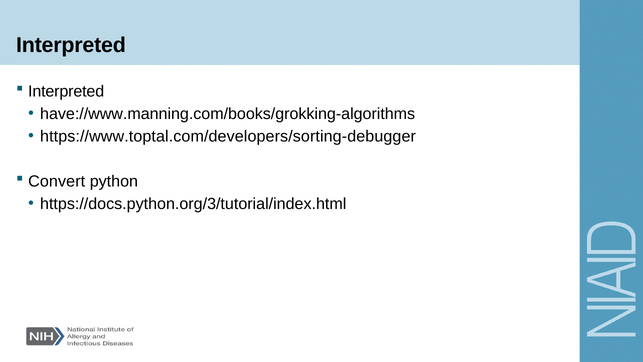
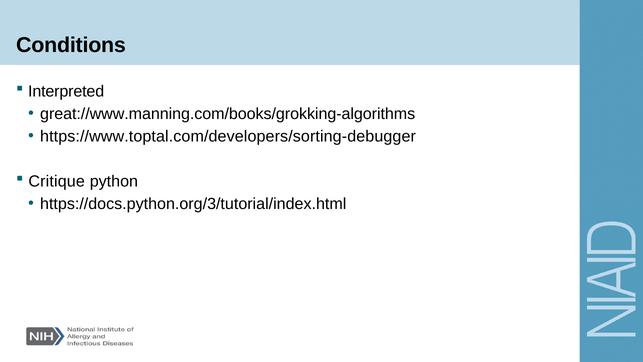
Interpreted: Interpreted -> Conditions (71, 45)
have://www.manning.com/books/grokking-algorithms: have://www.manning.com/books/grokking-algorithms -> great://www.manning.com/books/grokking-algorithms (228, 114)
Convert: Convert -> Critique (57, 181)
